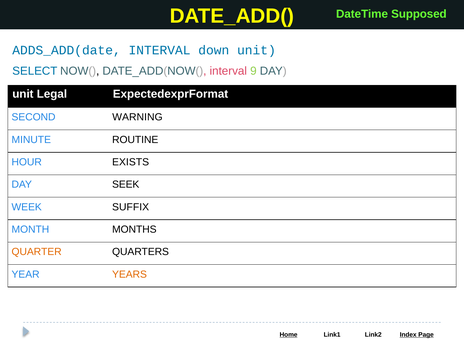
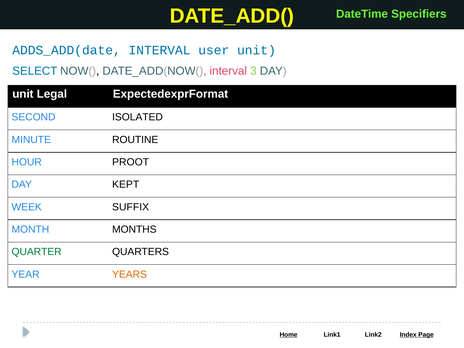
Supposed: Supposed -> Specifiers (419, 14)
down: down -> user (214, 50)
9: 9 -> 3 (253, 71)
WARNING: WARNING -> ISOLATED (138, 117)
EXISTS: EXISTS -> PROOT (131, 162)
SEEK: SEEK -> KEPT (126, 185)
QUARTER colour: orange -> green (37, 252)
